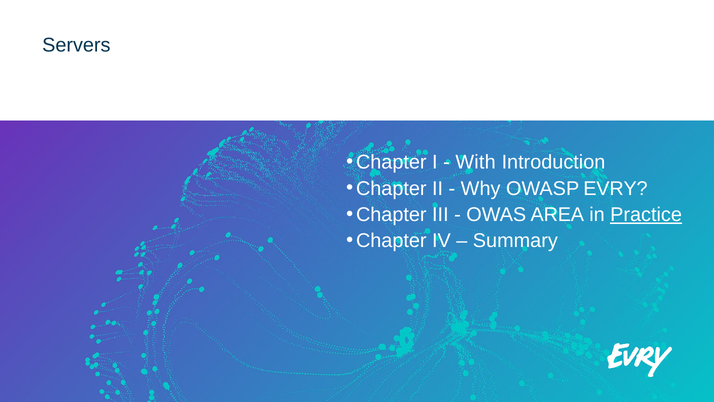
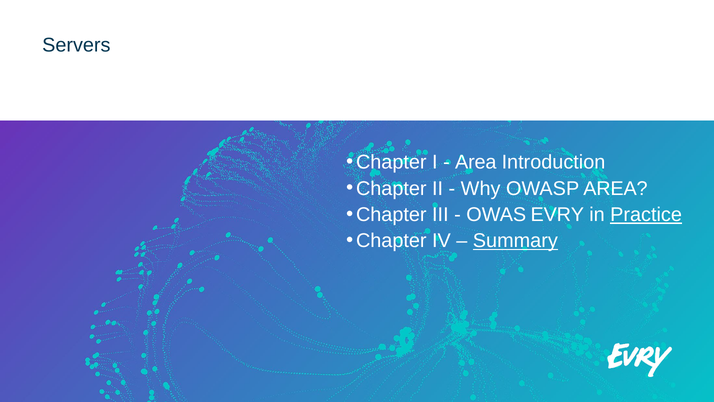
With: With -> Area (476, 162)
OWASP EVRY: EVRY -> AREA (615, 188)
AREA: AREA -> EVRY (557, 214)
Summary underline: none -> present (515, 241)
